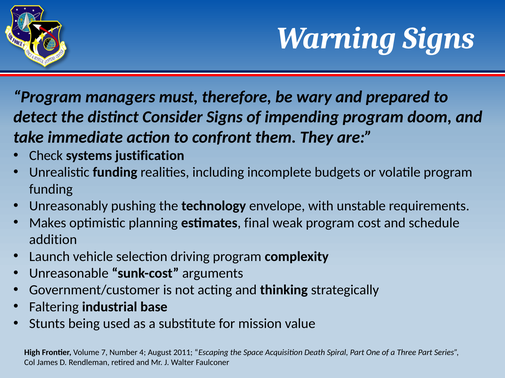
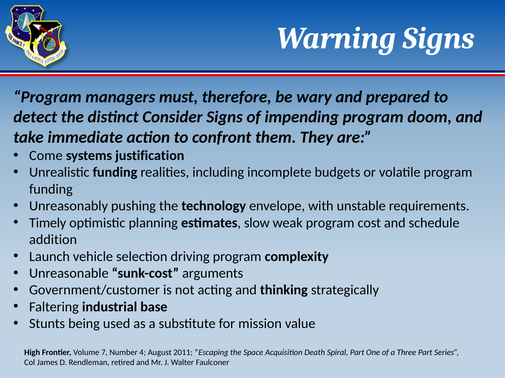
Check: Check -> Come (46, 156)
Makes: Makes -> Timely (48, 223)
final: final -> slow (257, 223)
